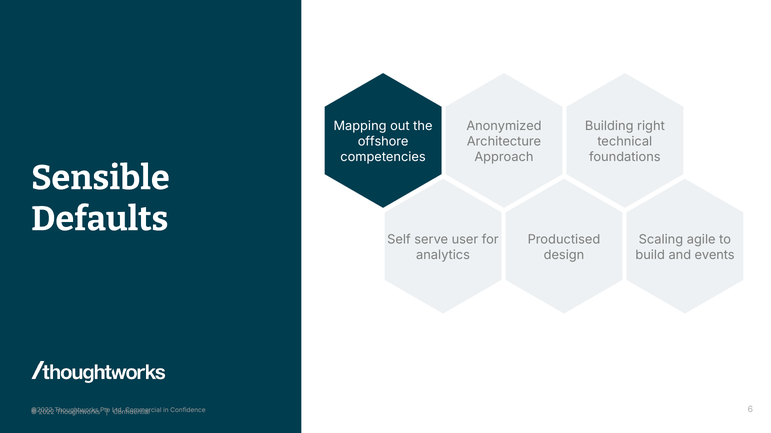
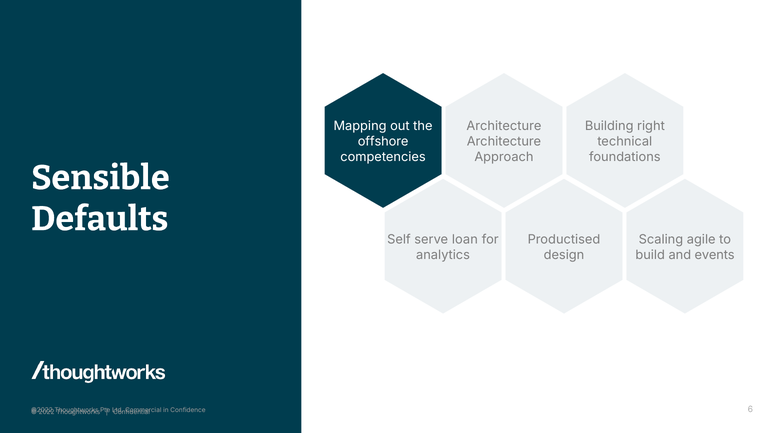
Anonymized: Anonymized -> Architecture (504, 126)
user: user -> loan (465, 240)
